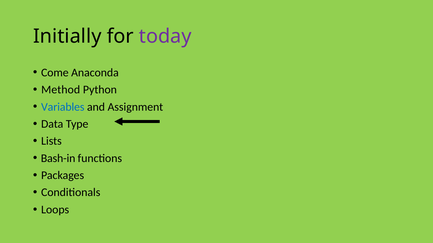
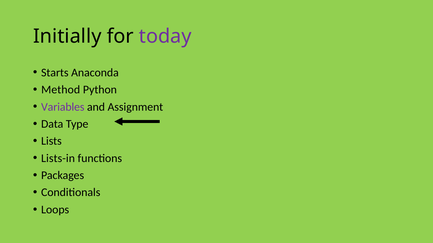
Come: Come -> Starts (55, 73)
Variables colour: blue -> purple (63, 107)
Bash-in: Bash-in -> Lists-in (58, 159)
